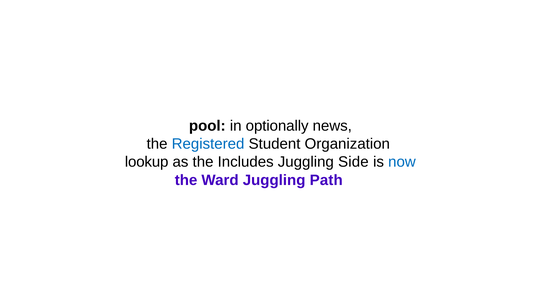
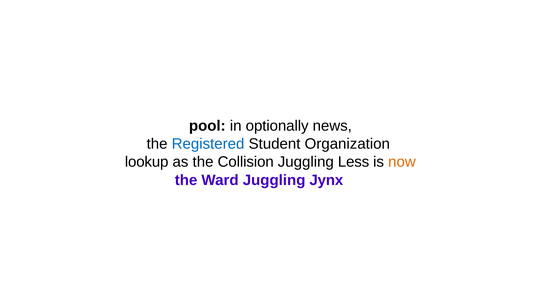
Includes: Includes -> Collision (246, 162)
Side: Side -> Less (354, 162)
now colour: blue -> orange (402, 162)
Path: Path -> Jynx (326, 180)
